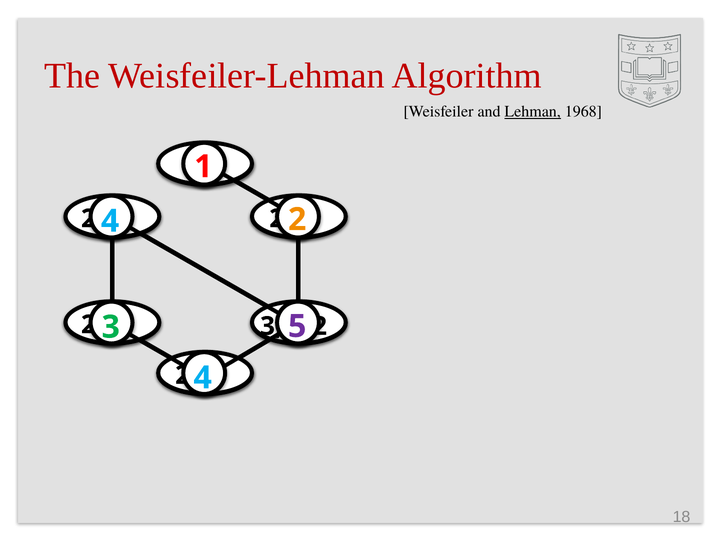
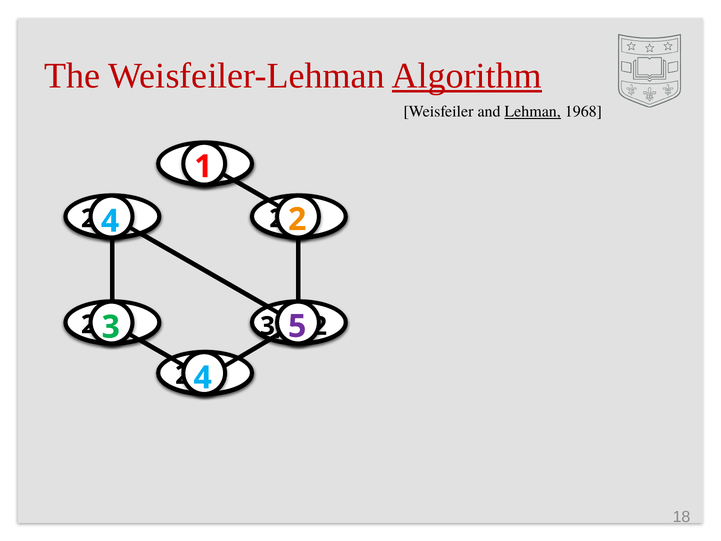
Algorithm underline: none -> present (467, 76)
